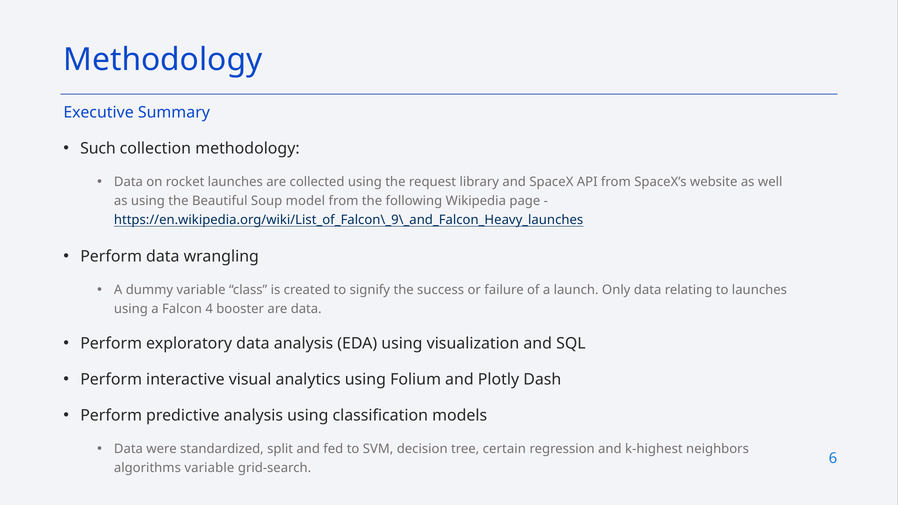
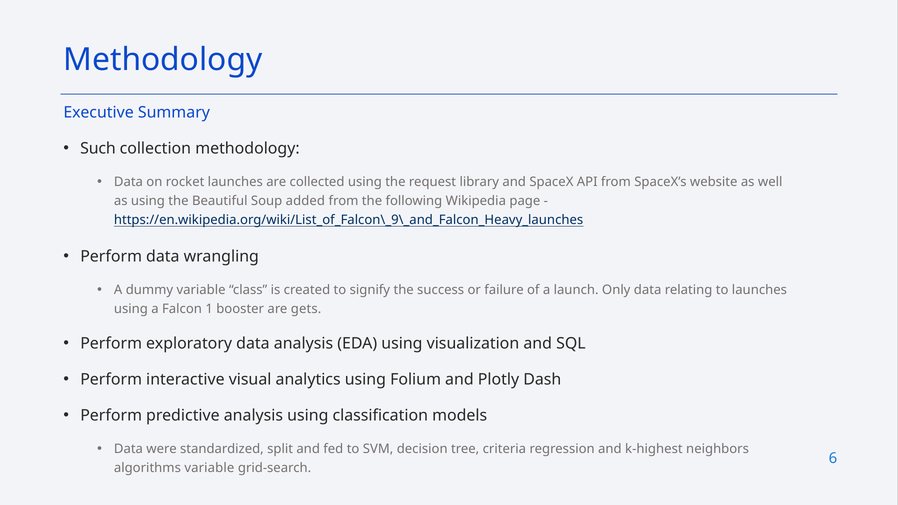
model: model -> added (305, 201)
4: 4 -> 1 (209, 309)
are data: data -> gets (306, 309)
certain: certain -> criteria (504, 449)
